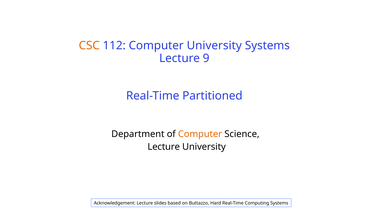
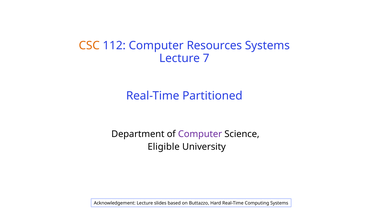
Computer University: University -> Resources (214, 46)
9: 9 -> 7 (206, 58)
Computer colour: orange -> purple (200, 134)
Lecture: Lecture -> Eligible (164, 147)
